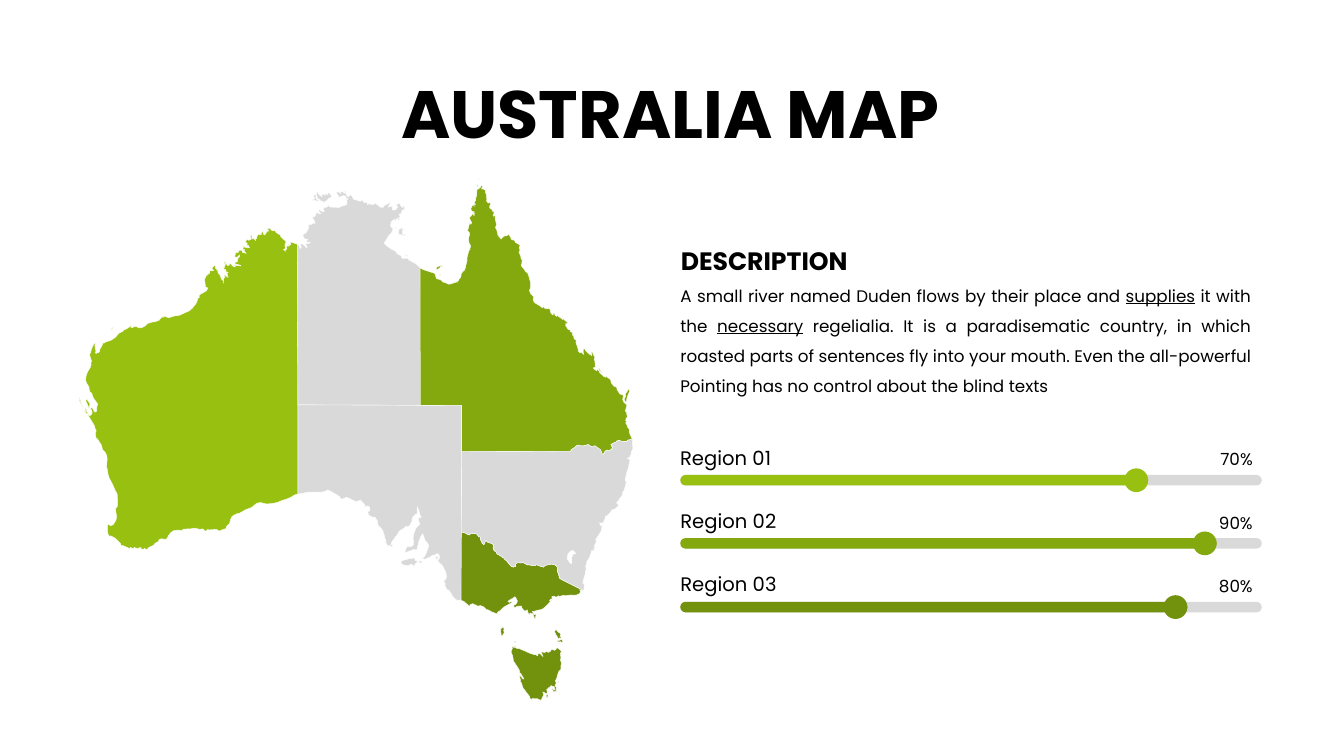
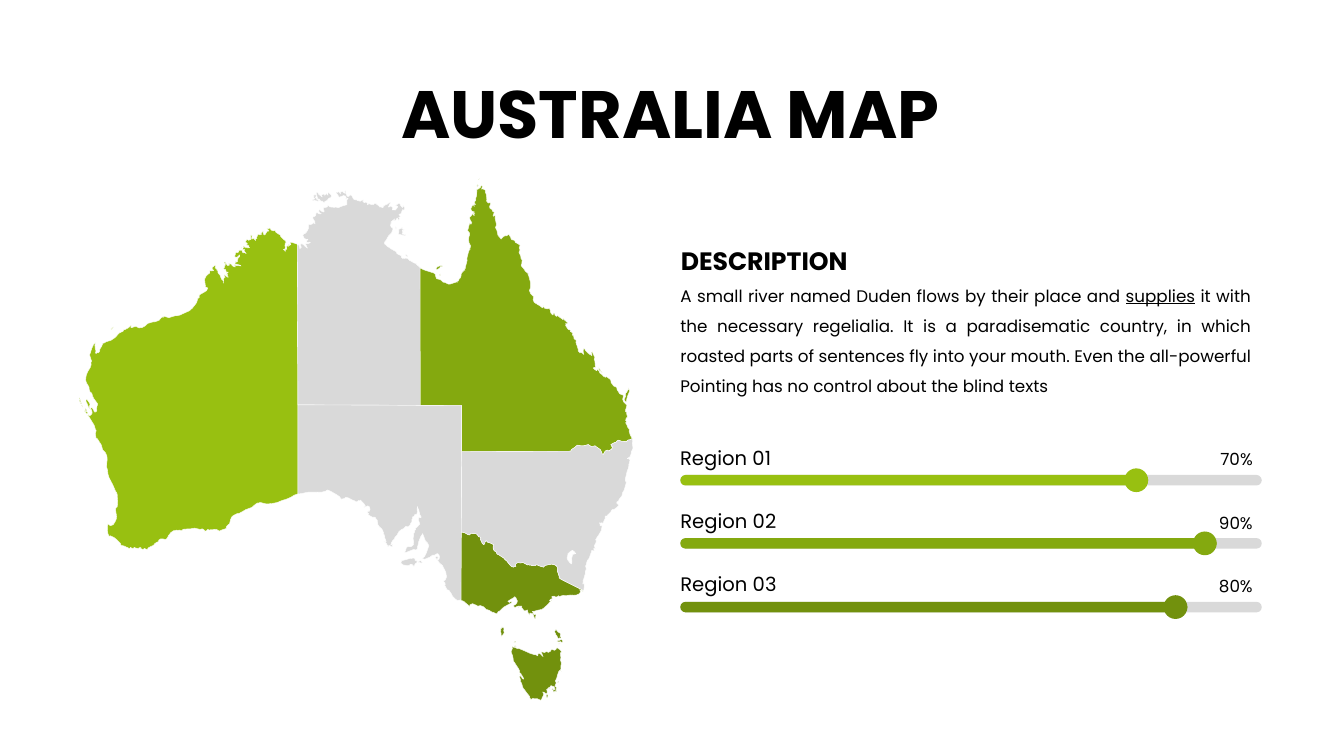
necessary underline: present -> none (760, 327)
